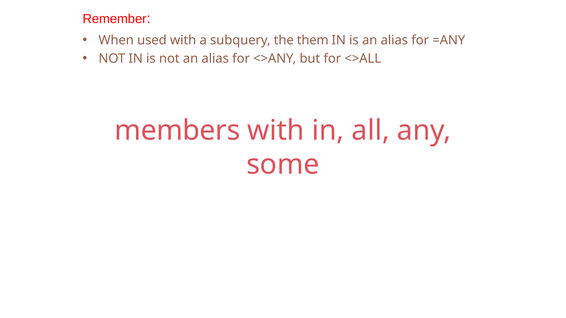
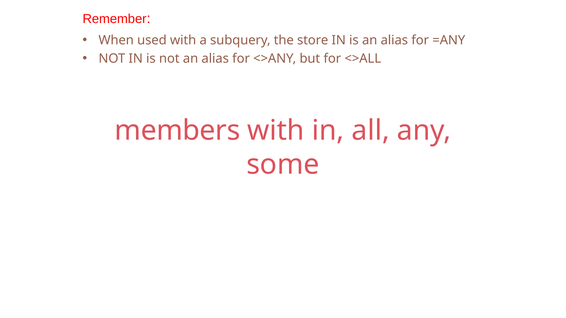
them: them -> store (313, 40)
